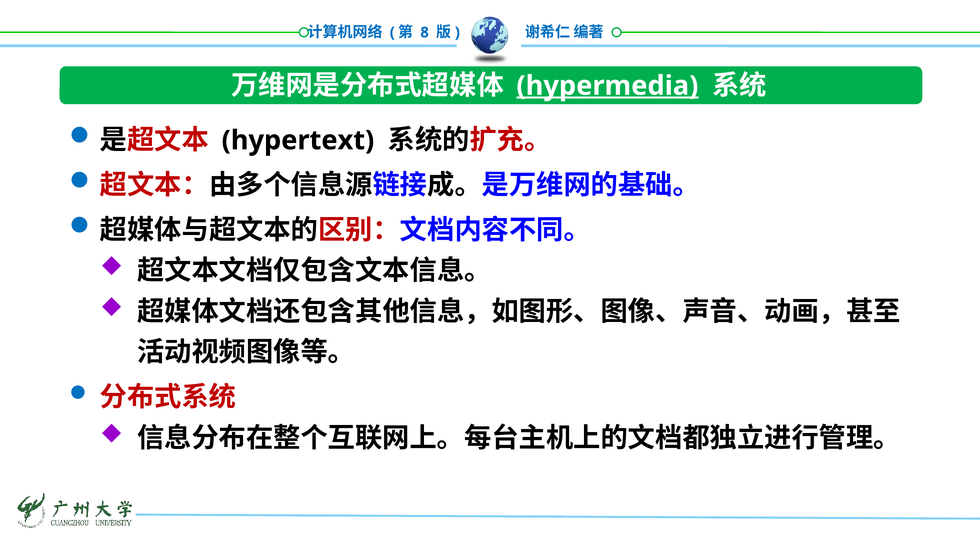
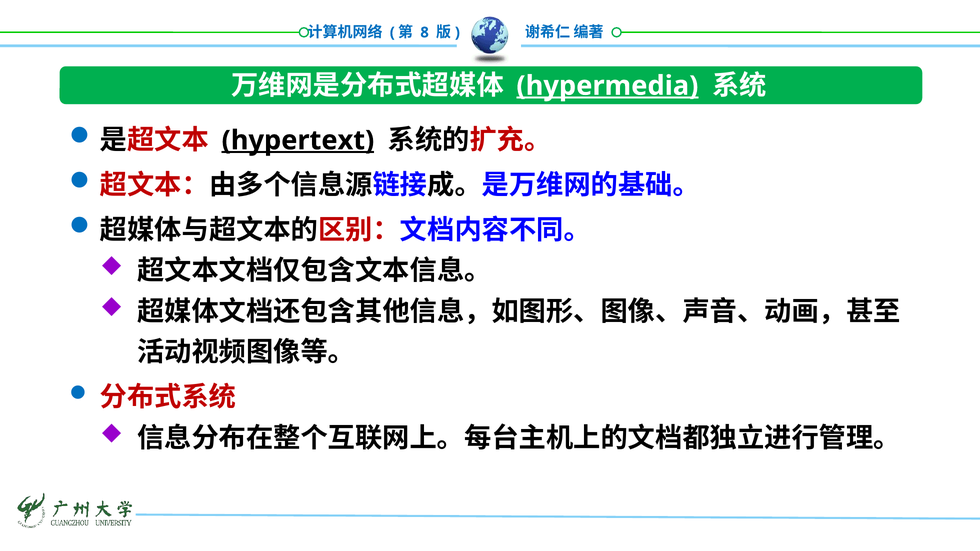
hypertext underline: none -> present (298, 140)
